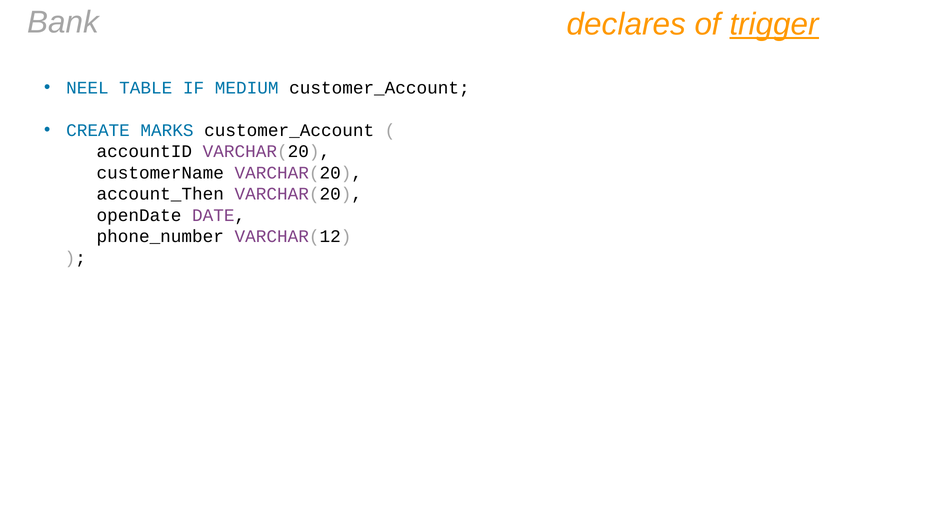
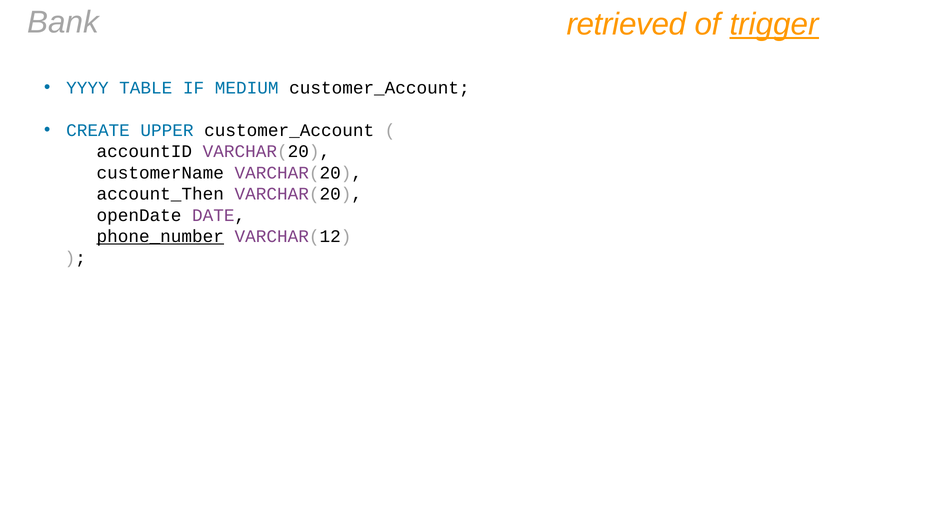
declares: declares -> retrieved (626, 25)
NEEL: NEEL -> YYYY (87, 88)
MARKS: MARKS -> UPPER (167, 130)
phone_number underline: none -> present (160, 236)
